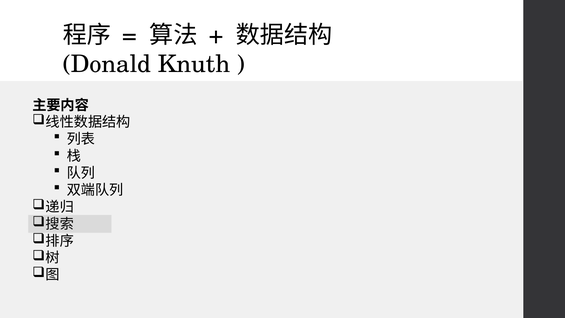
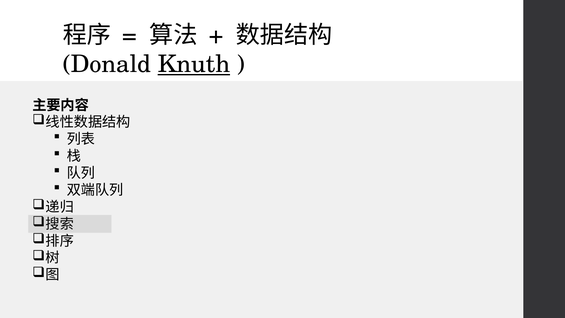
Knuth underline: none -> present (194, 64)
